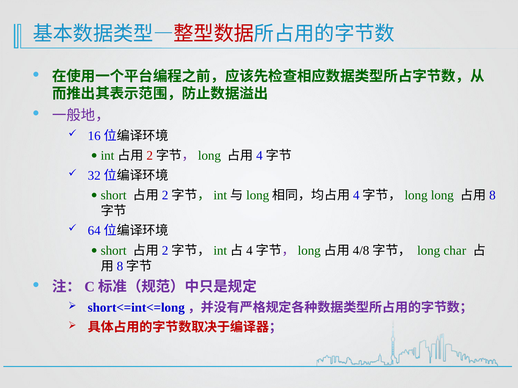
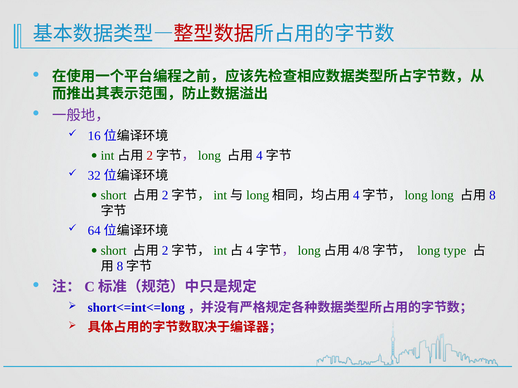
char: char -> type (455, 251)
